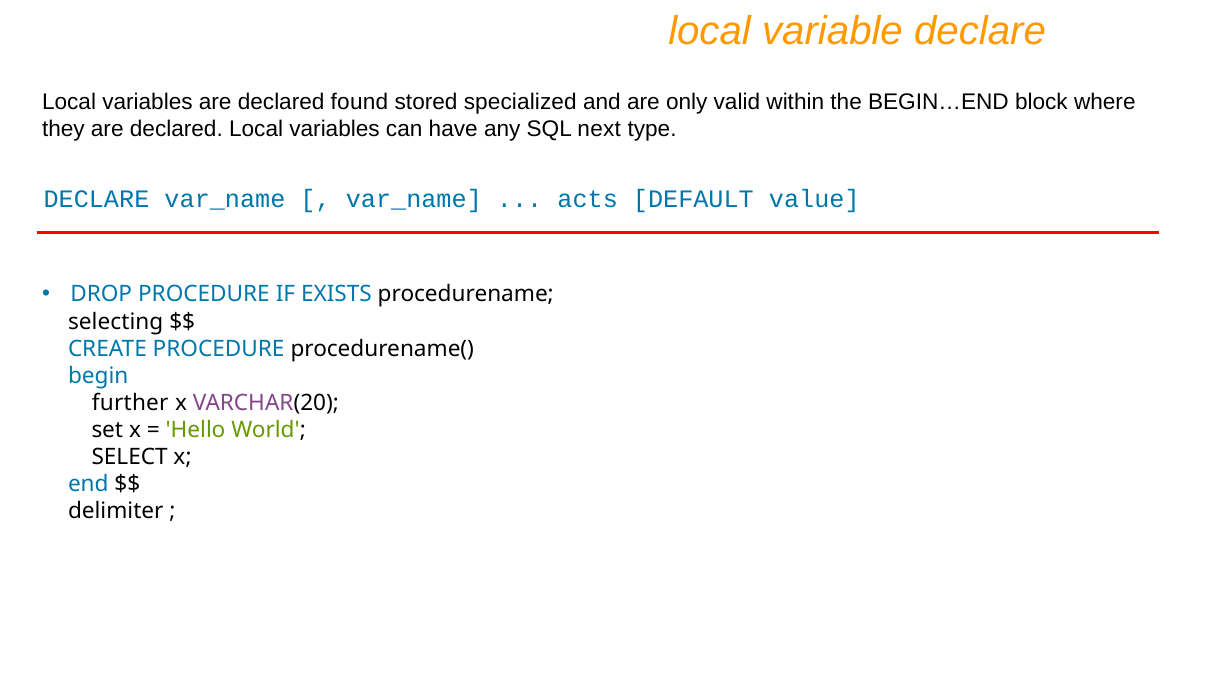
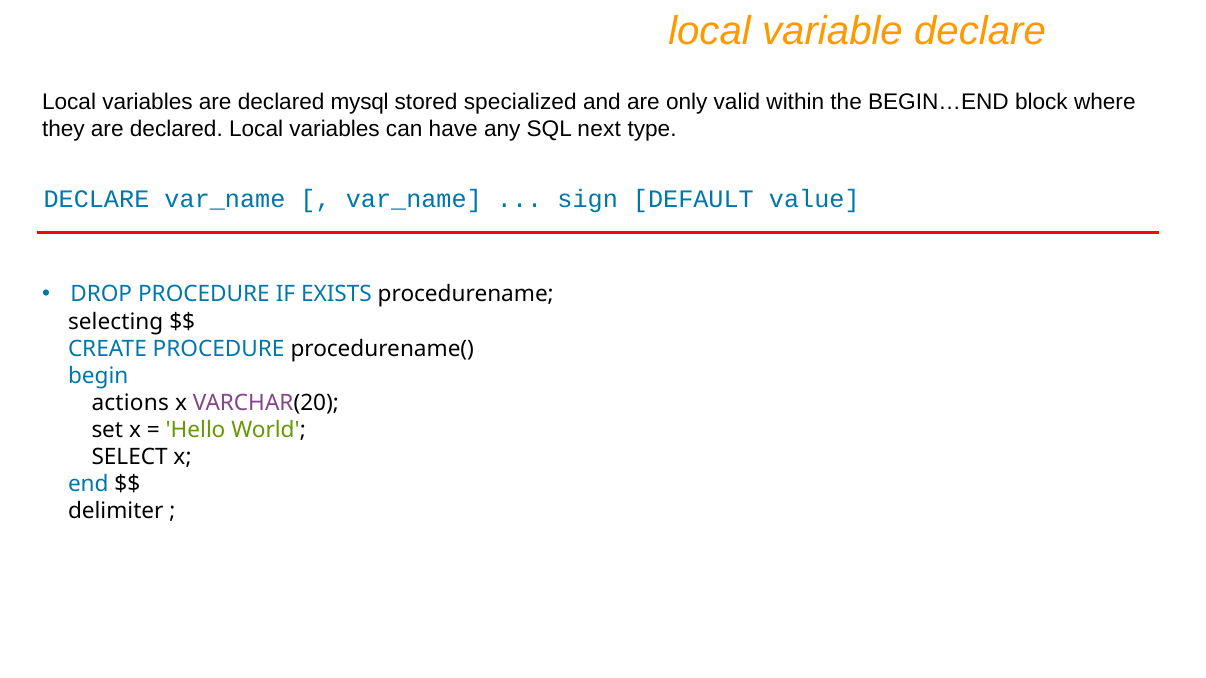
found: found -> mysql (360, 102)
acts: acts -> sign (588, 199)
further: further -> actions (130, 403)
